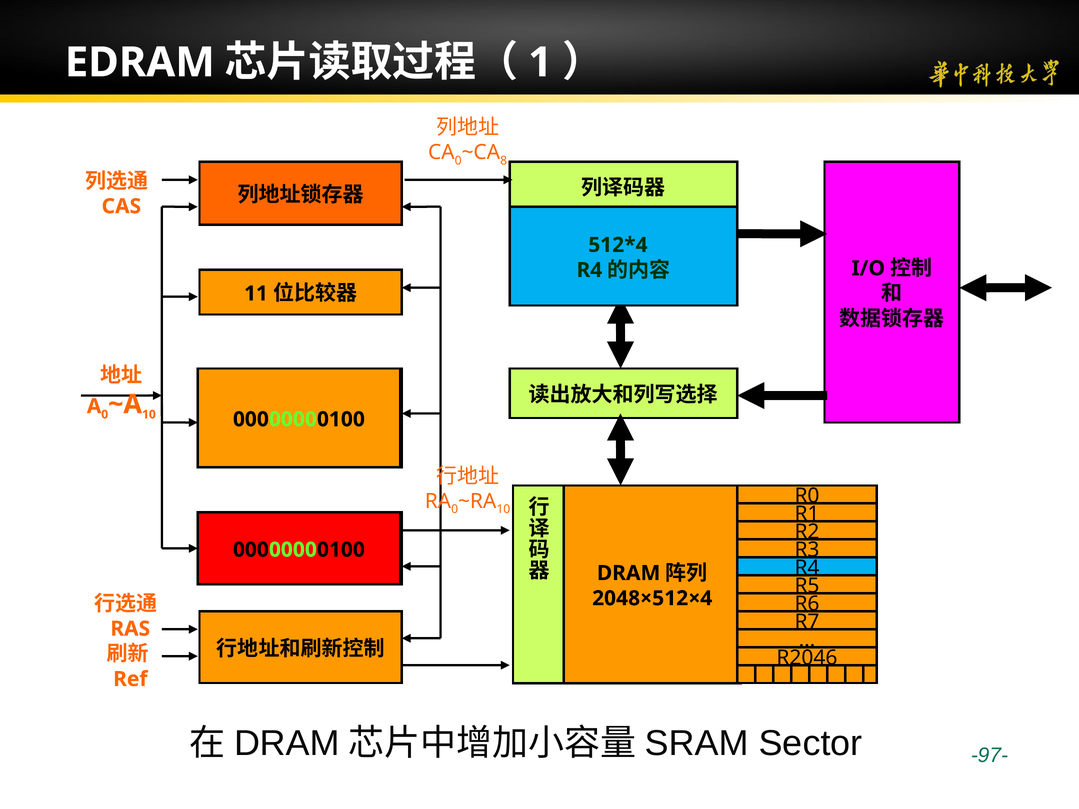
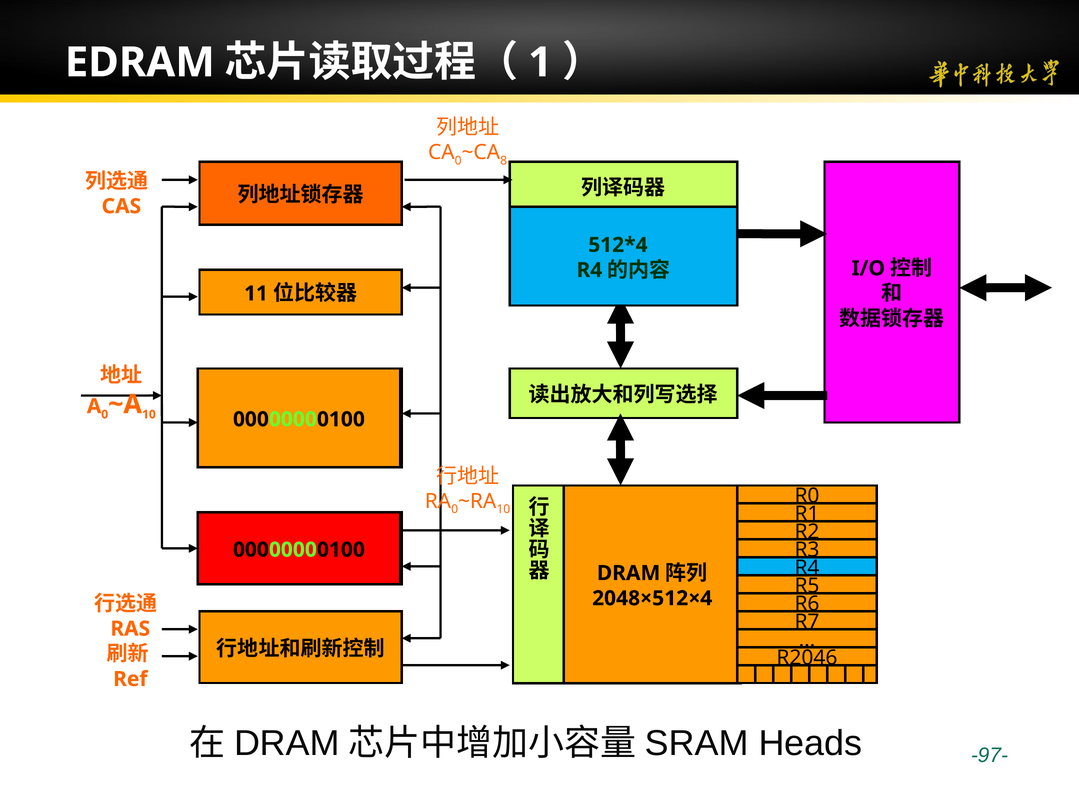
Sector: Sector -> Heads (811, 744)
